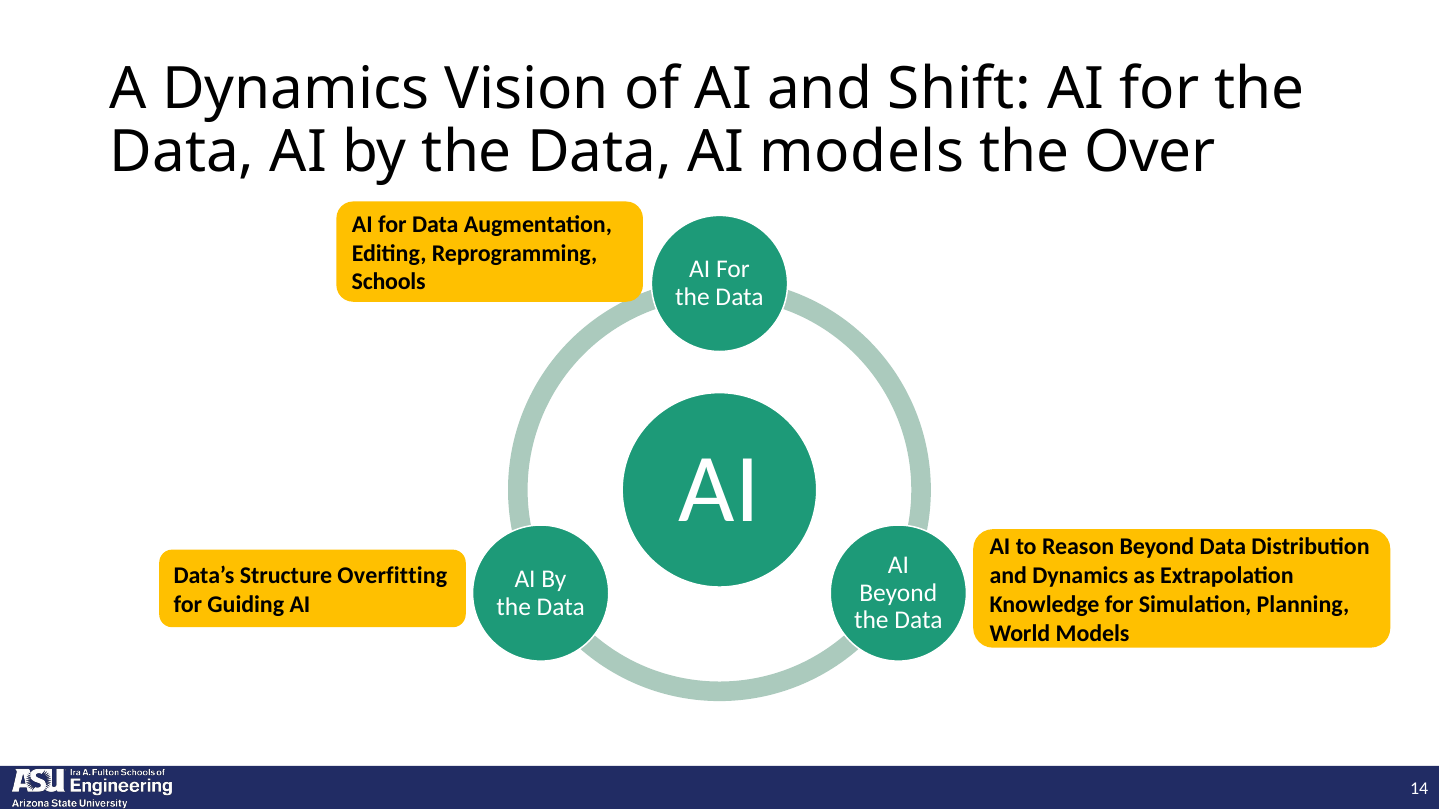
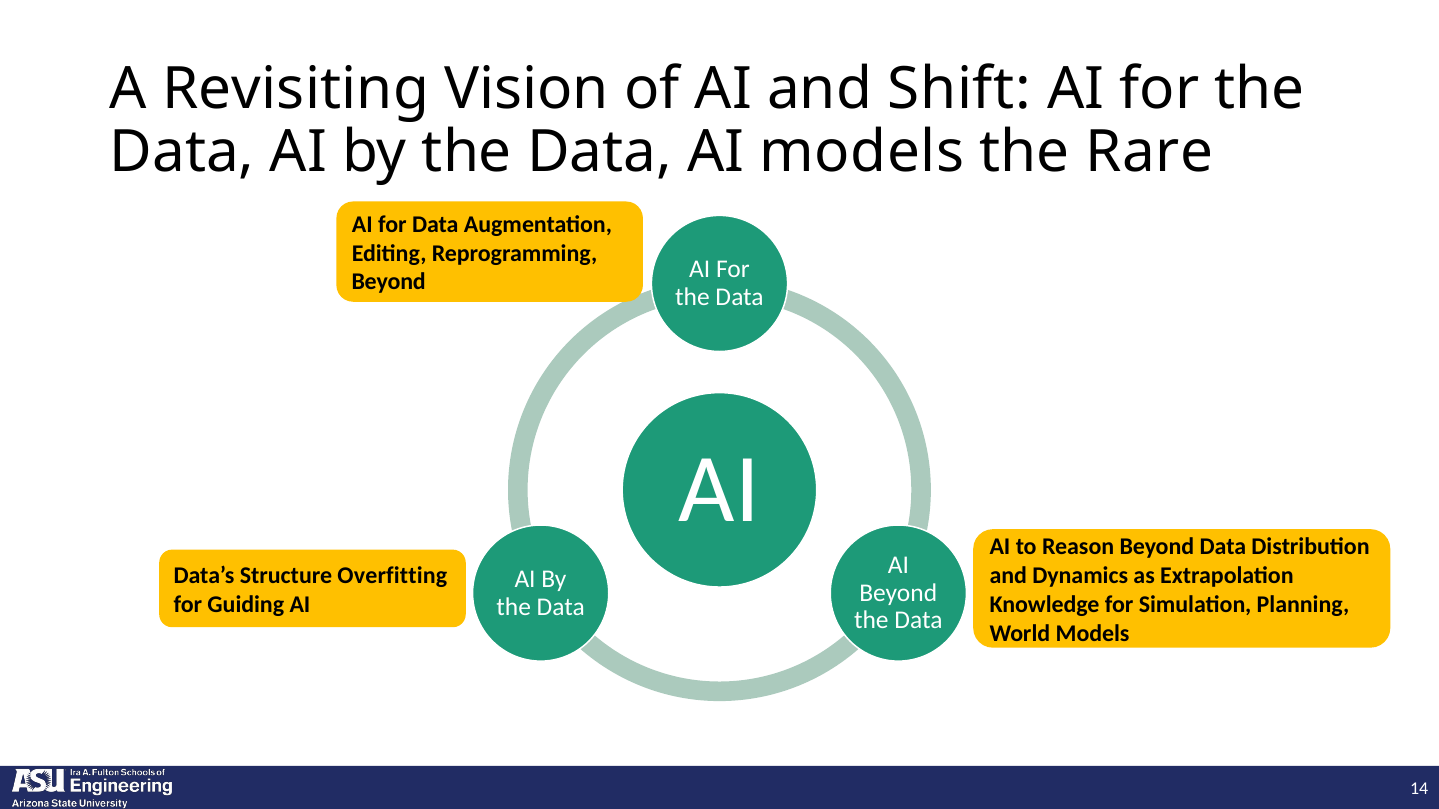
A Dynamics: Dynamics -> Revisiting (296, 89)
Over: Over -> Rare (1150, 152)
Schools: Schools -> Beyond (389, 282)
